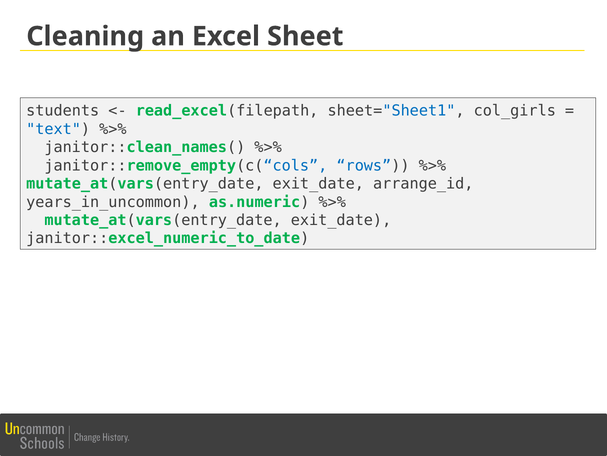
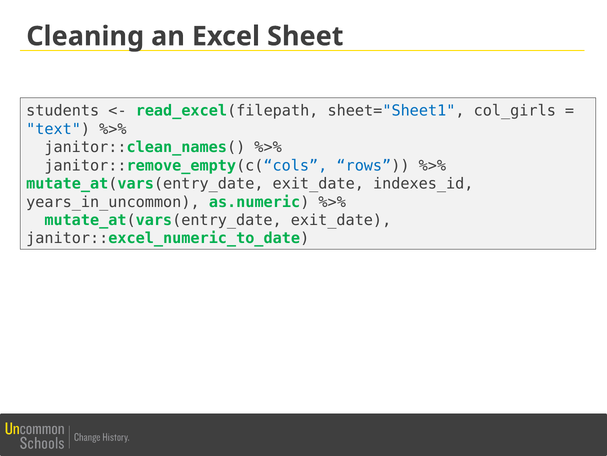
arrange_id: arrange_id -> indexes_id (423, 183)
